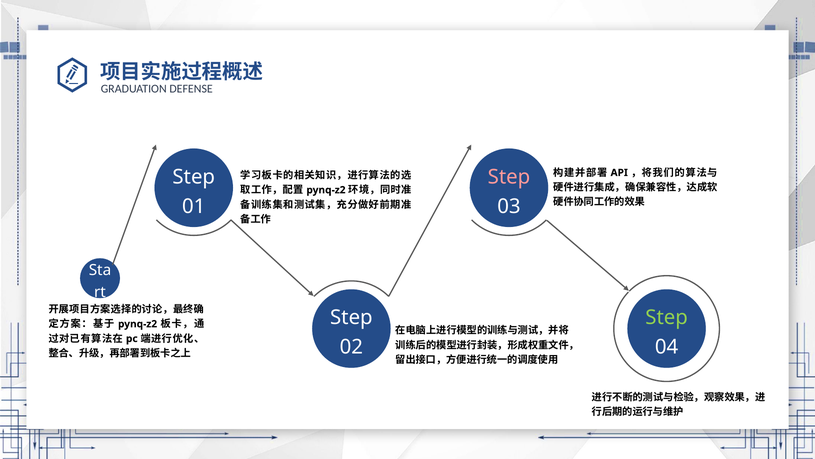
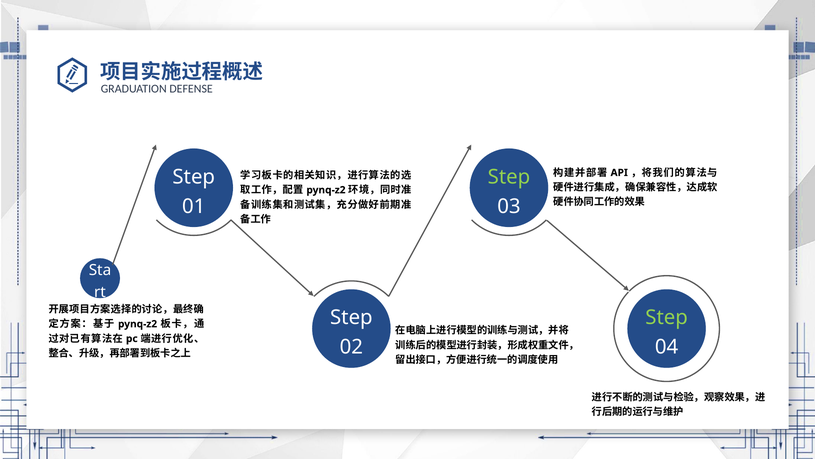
Step colour: pink -> light green (509, 177)
